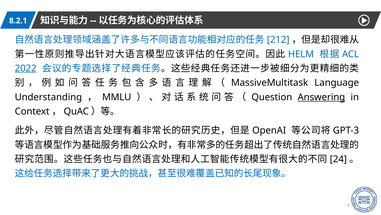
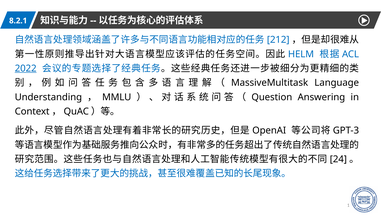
Answering underline: present -> none (321, 97)
